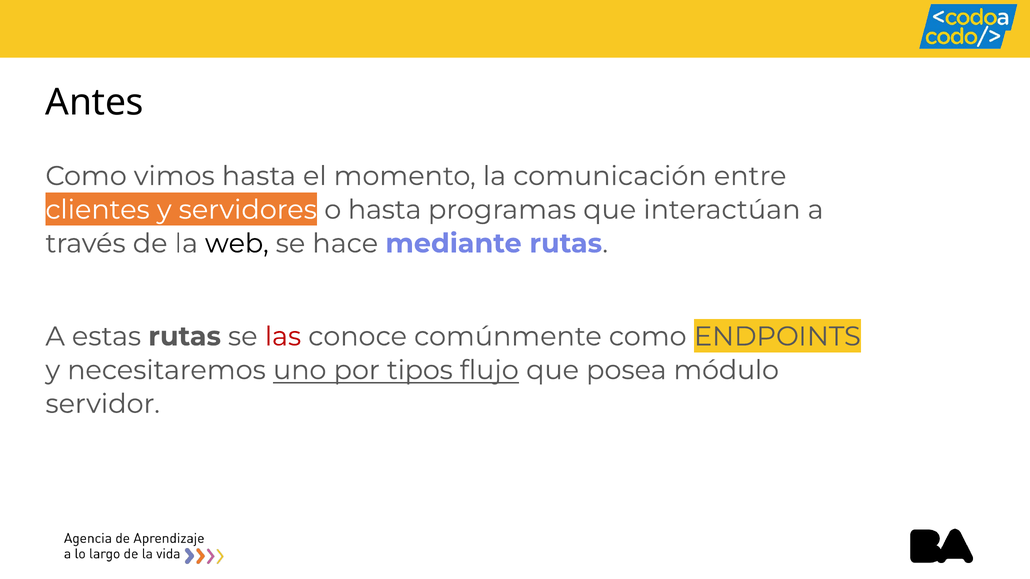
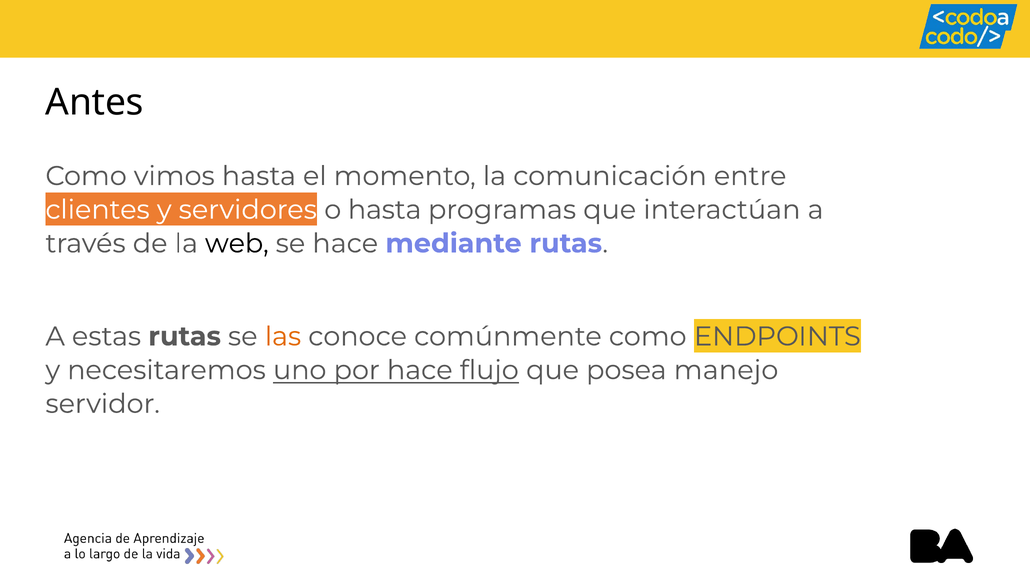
las colour: red -> orange (283, 337)
por tipos: tipos -> hace (420, 370)
módulo: módulo -> manejo (726, 370)
